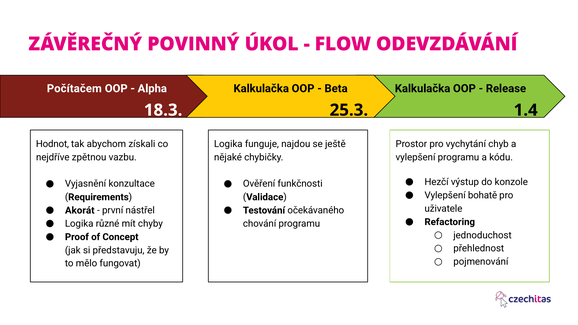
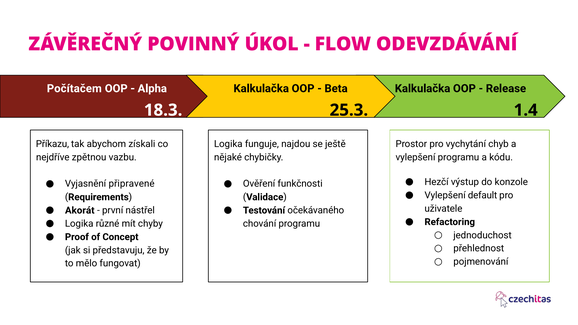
Hodnot: Hodnot -> Příkazu (52, 144)
konzultace: konzultace -> připravené (132, 184)
bohatě: bohatě -> default (483, 195)
